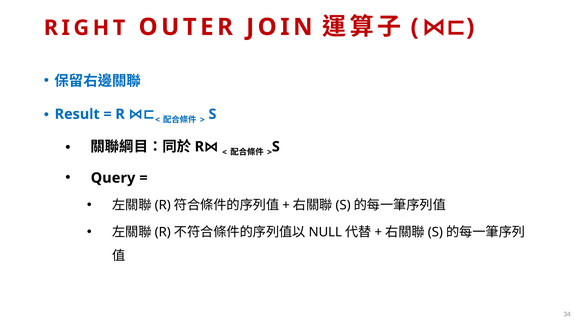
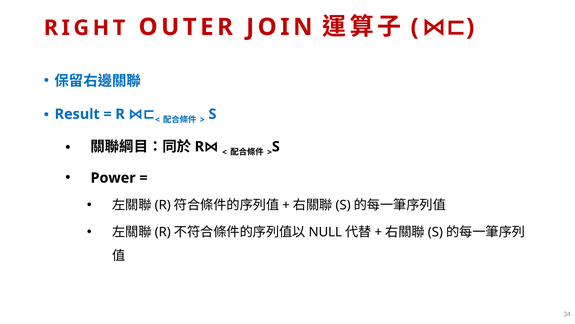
Query: Query -> Power (113, 178)
